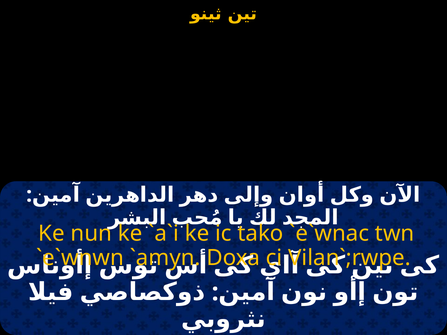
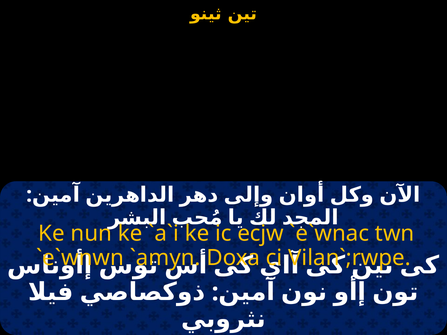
tako: tako -> ecjw (261, 234)
